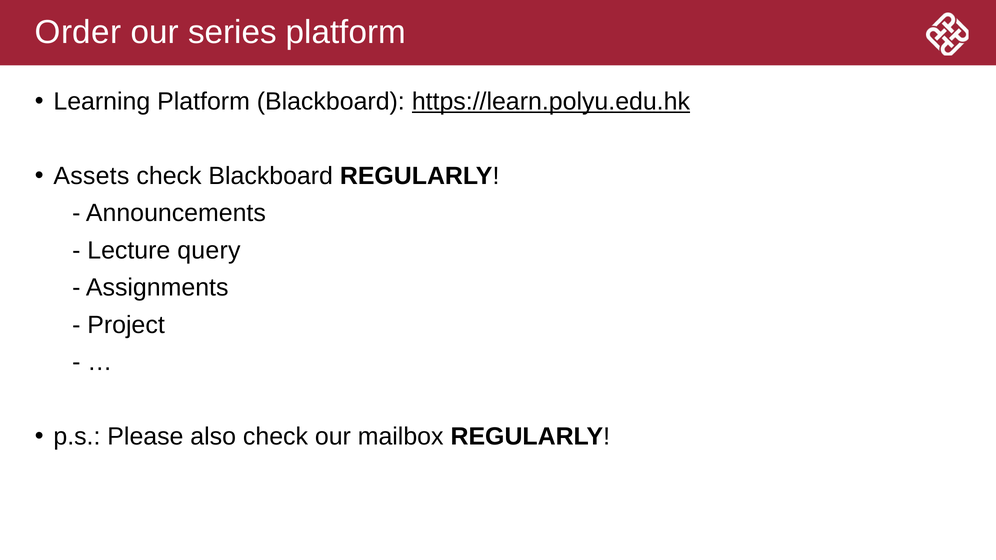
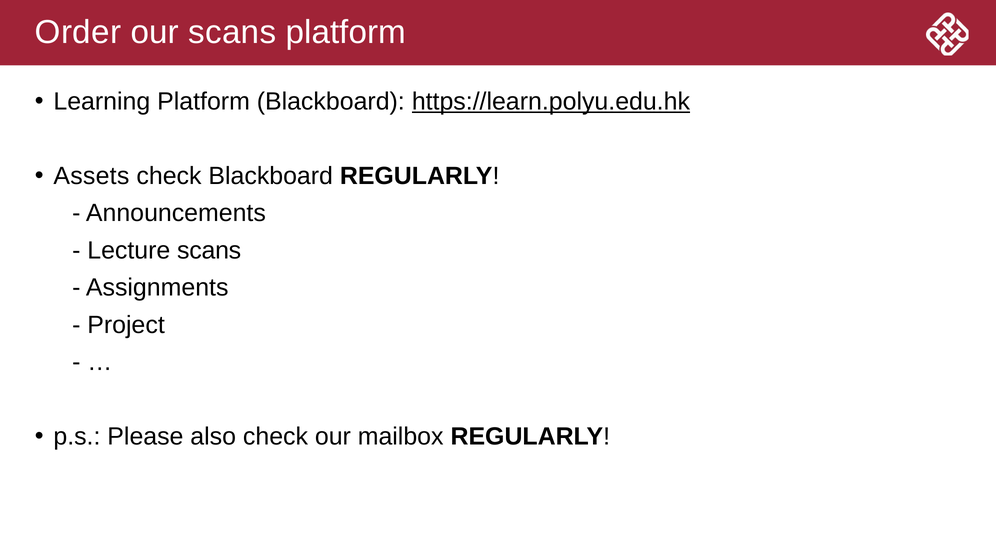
our series: series -> scans (232, 32)
Lecture query: query -> scans (209, 250)
